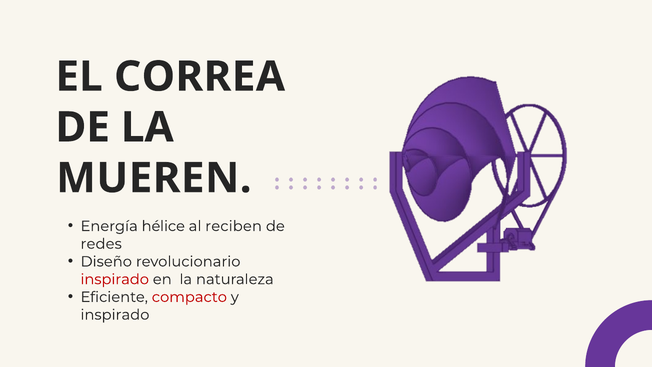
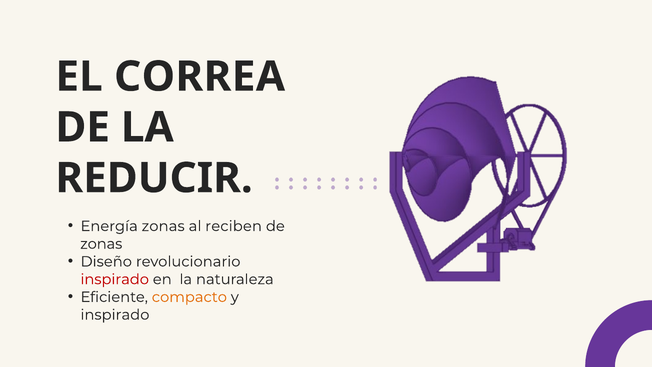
MUEREN: MUEREN -> REDUCIR (154, 178)
Energía hélice: hélice -> zonas (163, 226)
redes: redes -> zonas (101, 244)
compacto colour: red -> orange (189, 297)
